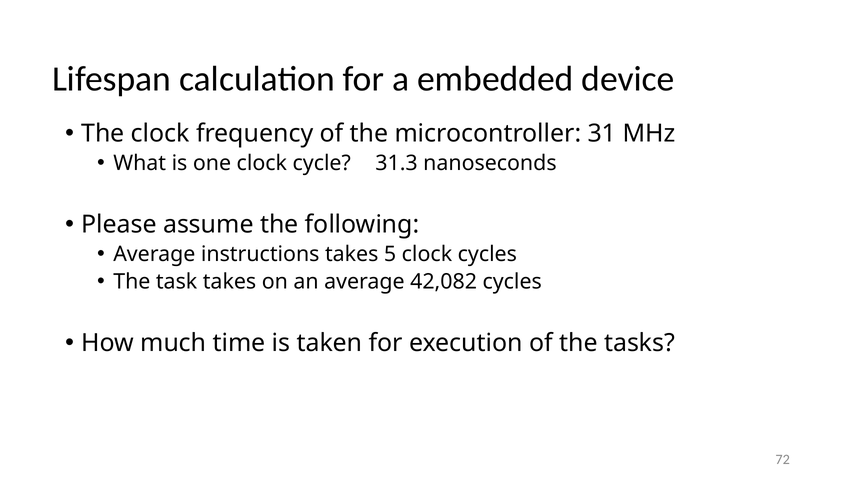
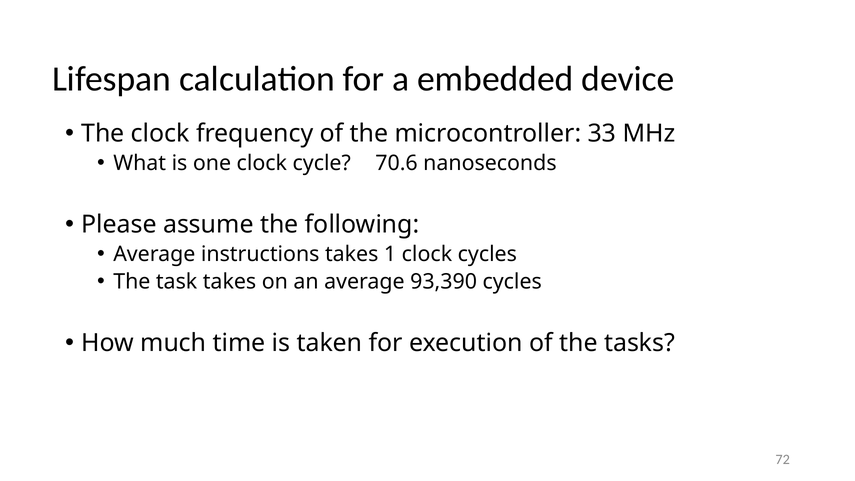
31: 31 -> 33 (602, 134)
31.3: 31.3 -> 70.6 (397, 163)
5: 5 -> 1 (390, 254)
42,082: 42,082 -> 93,390 (444, 282)
